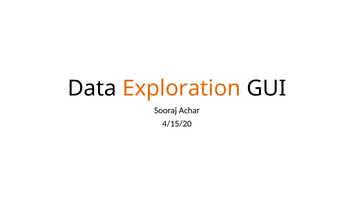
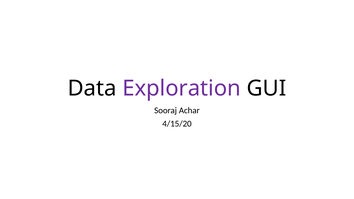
Exploration colour: orange -> purple (182, 88)
